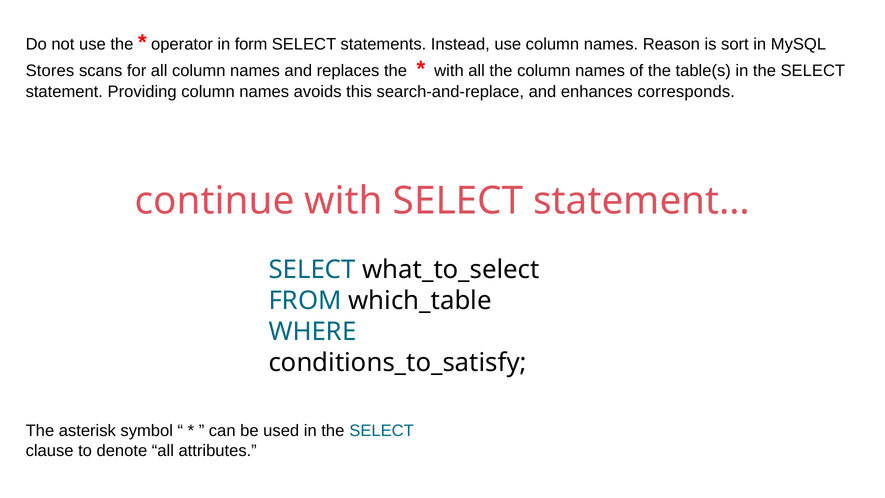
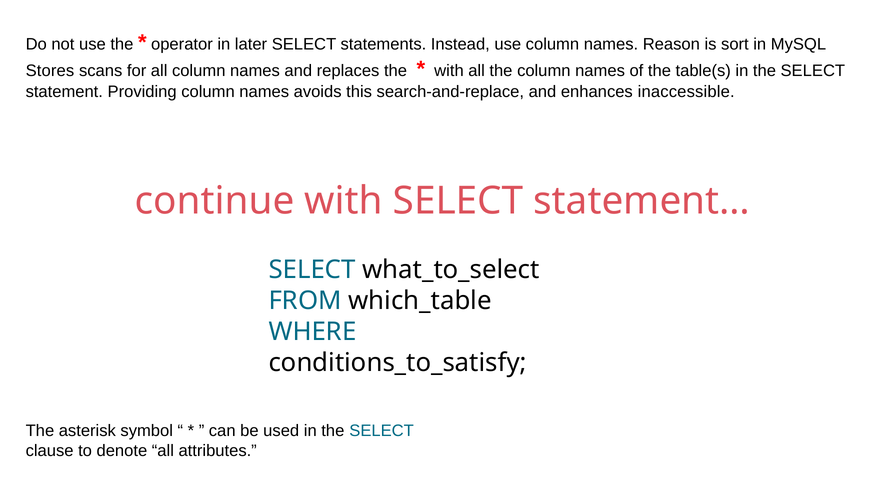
form: form -> later (251, 44)
corresponds: corresponds -> inaccessible (686, 92)
